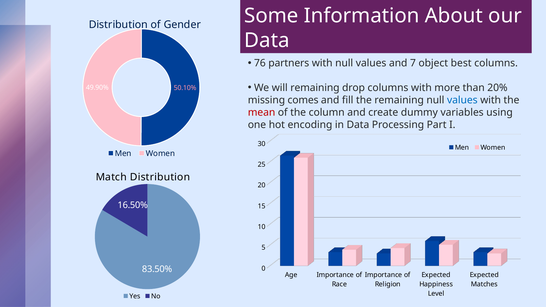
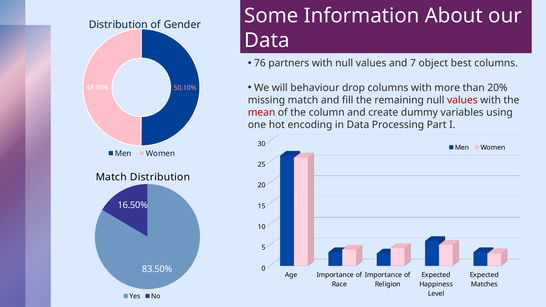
will remaining: remaining -> behaviour (315, 88)
missing comes: comes -> match (303, 100)
values colour: blue -> red (462, 100)
